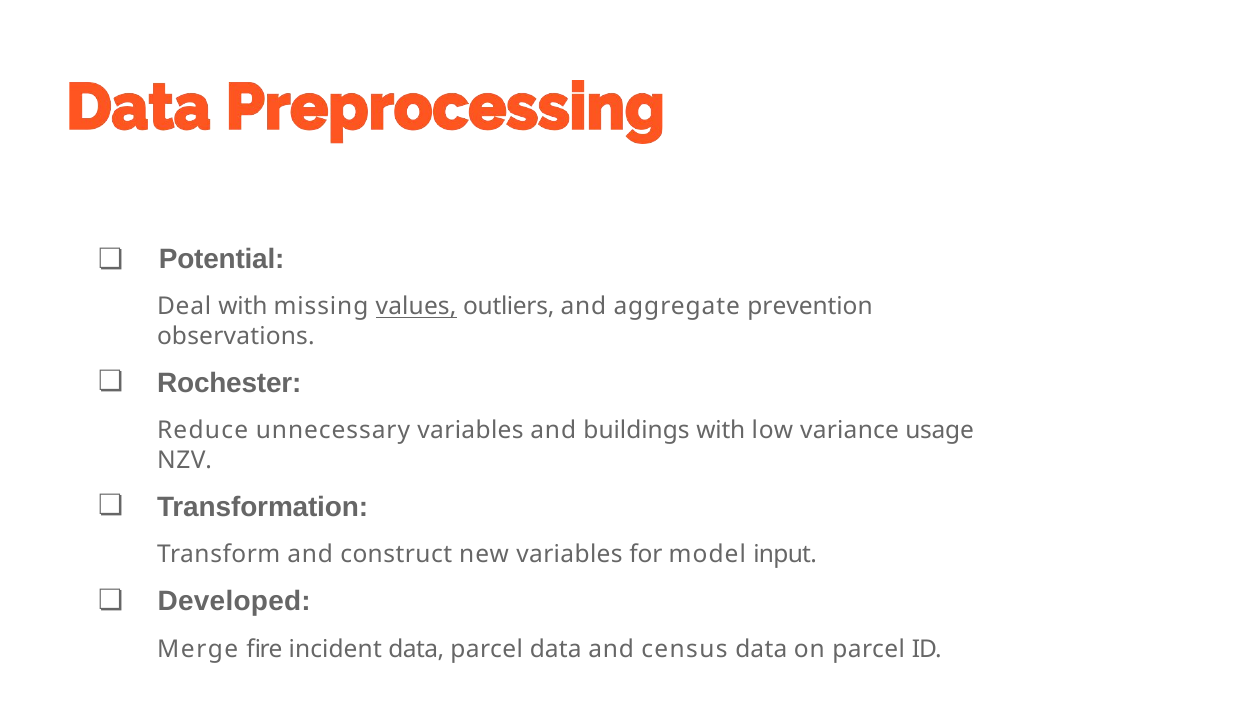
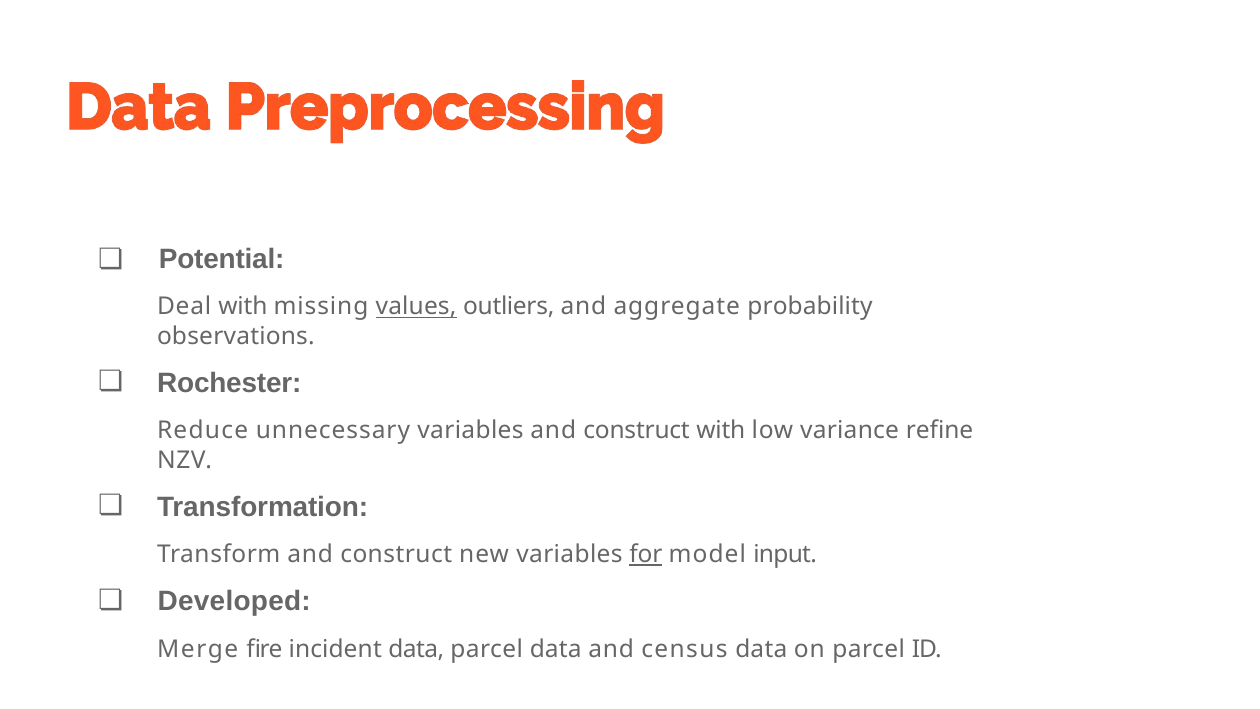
prevention: prevention -> probability (810, 307)
variables and buildings: buildings -> construct (637, 431)
usage: usage -> refine (940, 431)
for underline: none -> present (646, 554)
